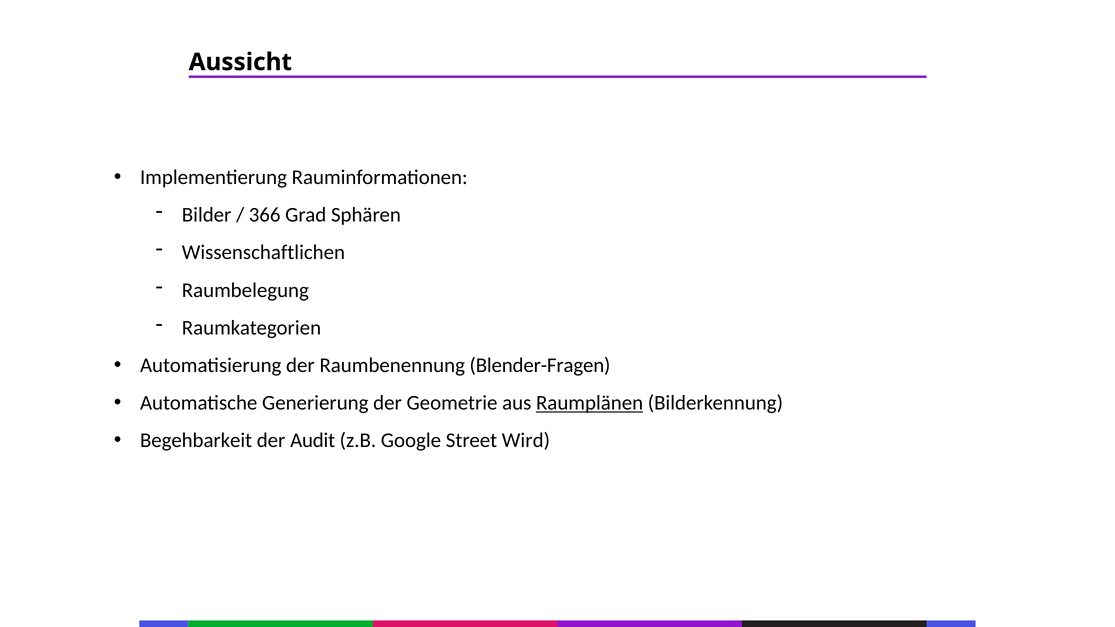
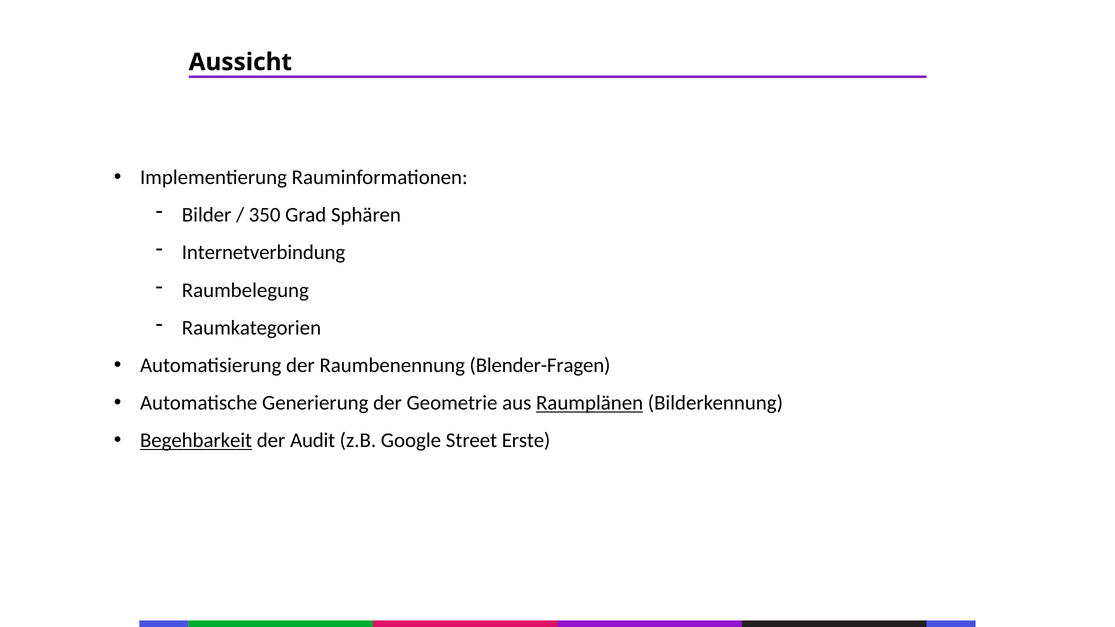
366: 366 -> 350 (265, 215)
Wissenschaftlichen: Wissenschaftlichen -> Internetverbindung (264, 253)
Begehbarkeit underline: none -> present (196, 441)
Wird: Wird -> Erste (526, 441)
